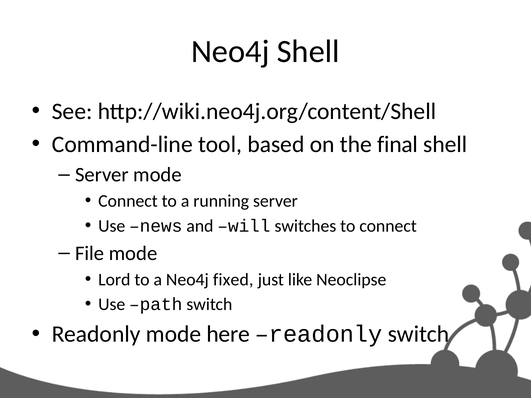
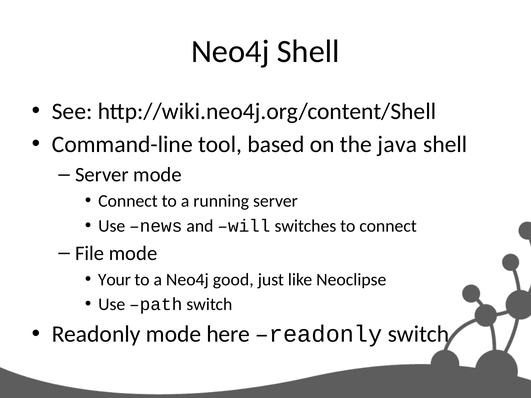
final: final -> java (397, 144)
Lord: Lord -> Your (114, 280)
fixed: fixed -> good (233, 280)
